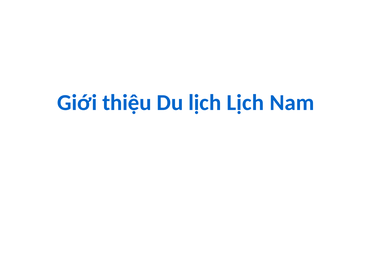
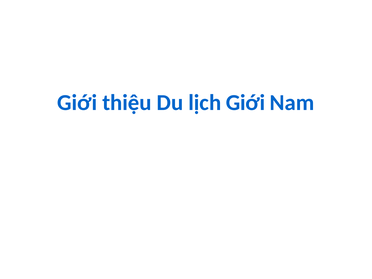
lịch Lịch: Lịch -> Giới (246, 103)
